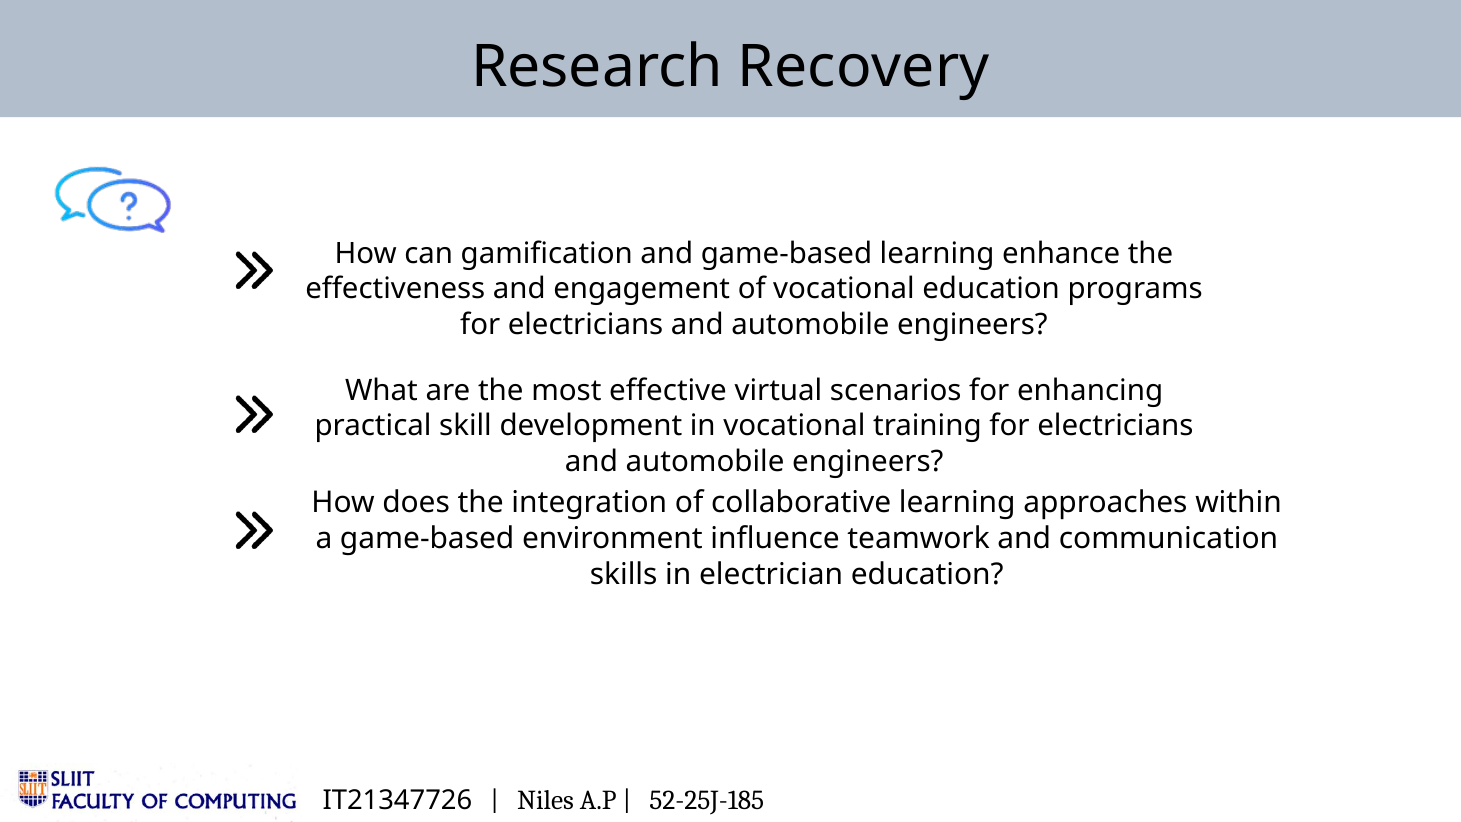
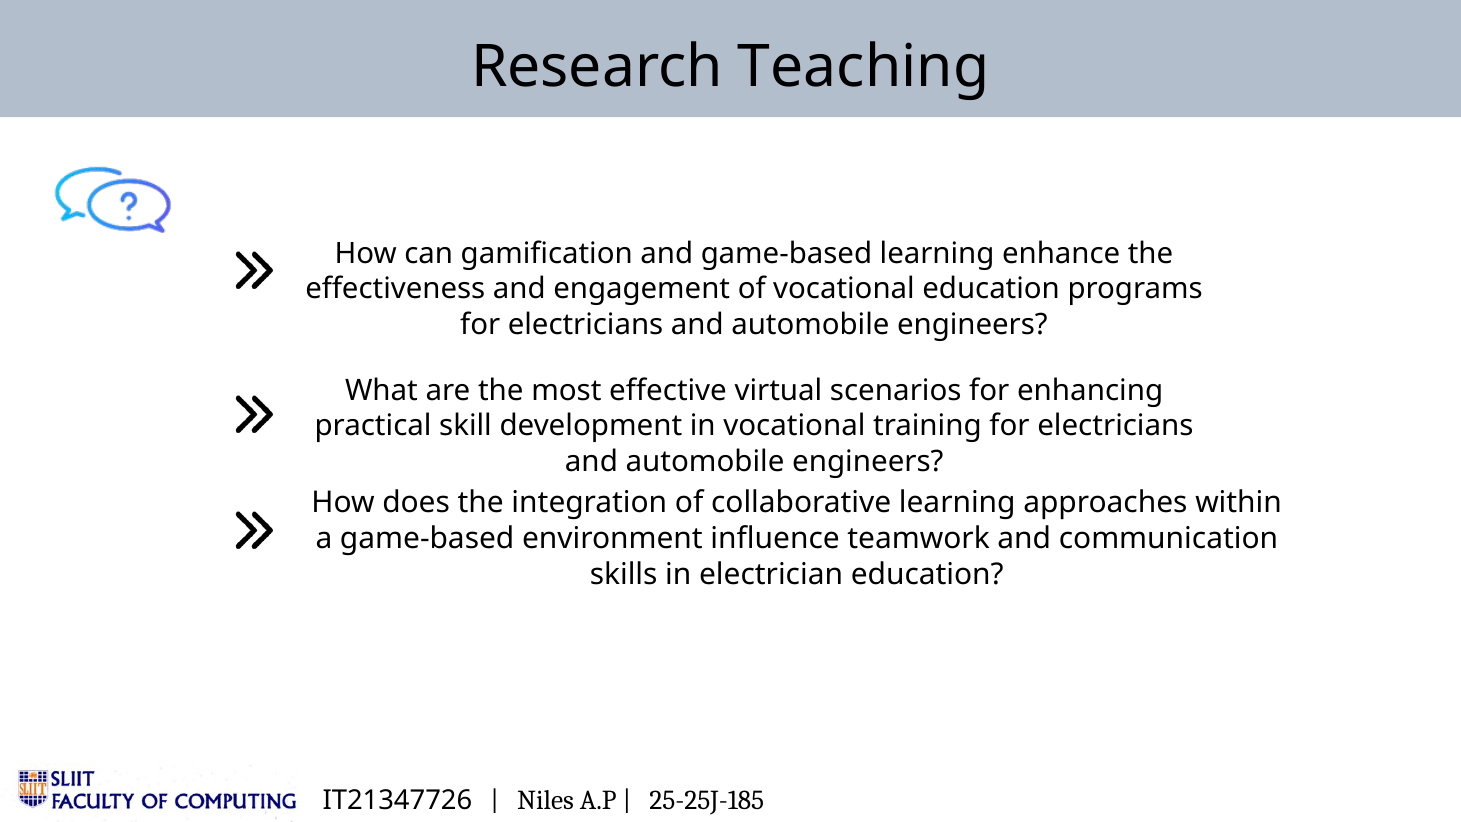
Recovery: Recovery -> Teaching (864, 67)
52-25J-185: 52-25J-185 -> 25-25J-185 (707, 800)
